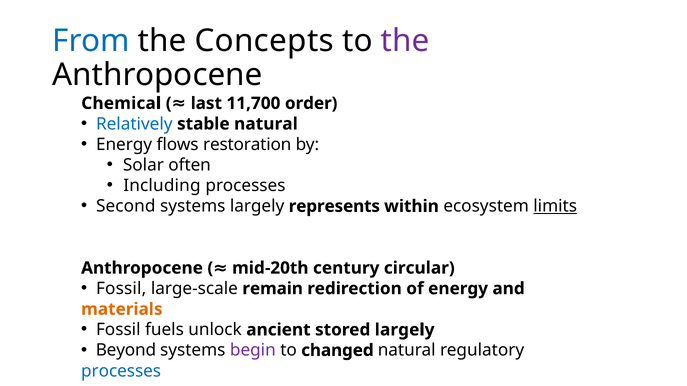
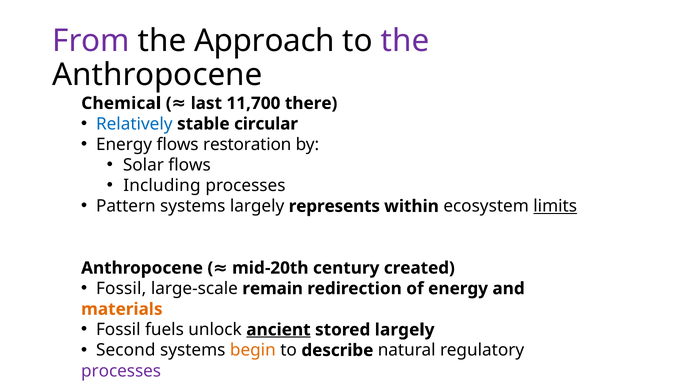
From colour: blue -> purple (91, 41)
Concepts: Concepts -> Approach (264, 41)
order: order -> there (311, 103)
stable natural: natural -> circular (266, 124)
Solar often: often -> flows (190, 165)
Second: Second -> Pattern (126, 206)
circular: circular -> created (419, 268)
ancient underline: none -> present (278, 330)
Beyond: Beyond -> Second (126, 351)
begin colour: purple -> orange (253, 351)
changed: changed -> describe (337, 351)
processes colour: blue -> purple (121, 371)
